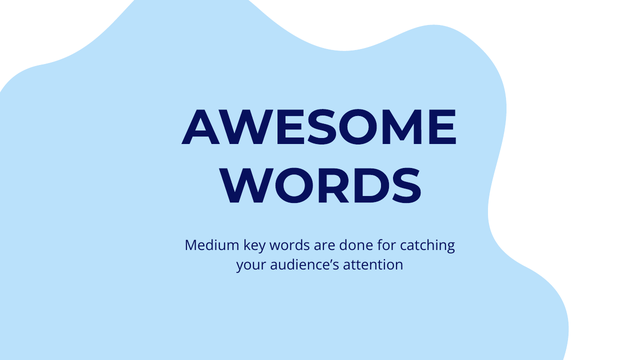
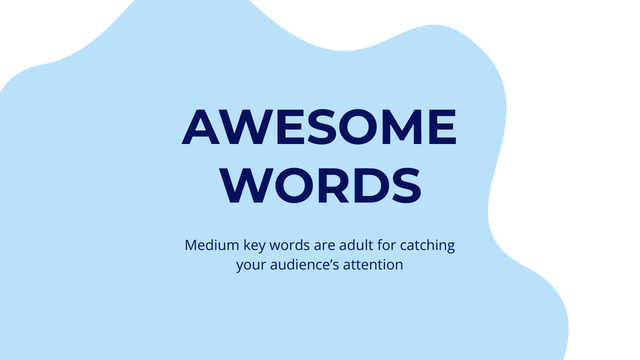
done: done -> adult (356, 246)
